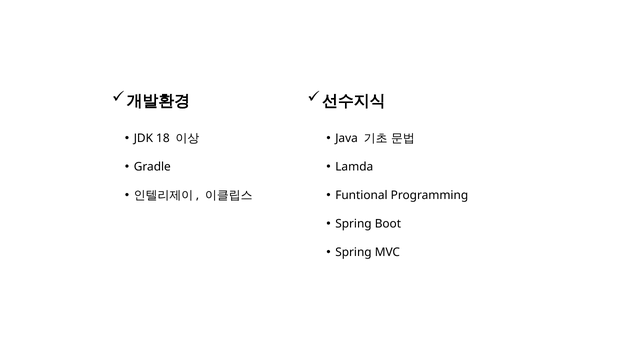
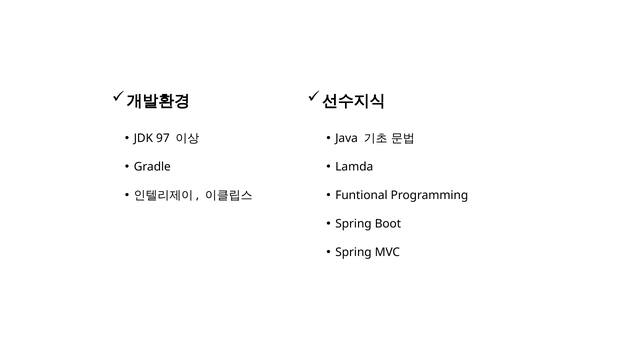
18: 18 -> 97 (163, 138)
